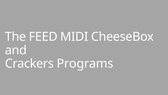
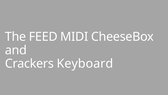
Programs: Programs -> Keyboard (85, 63)
